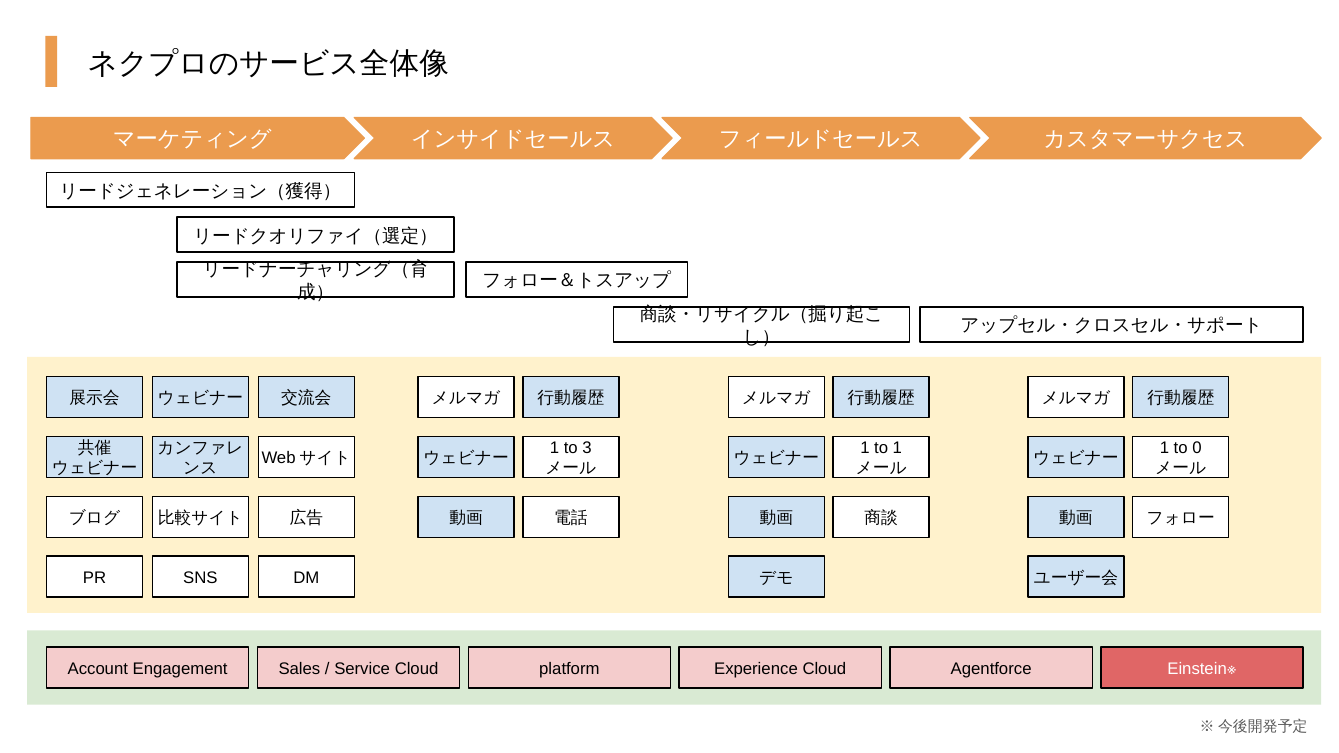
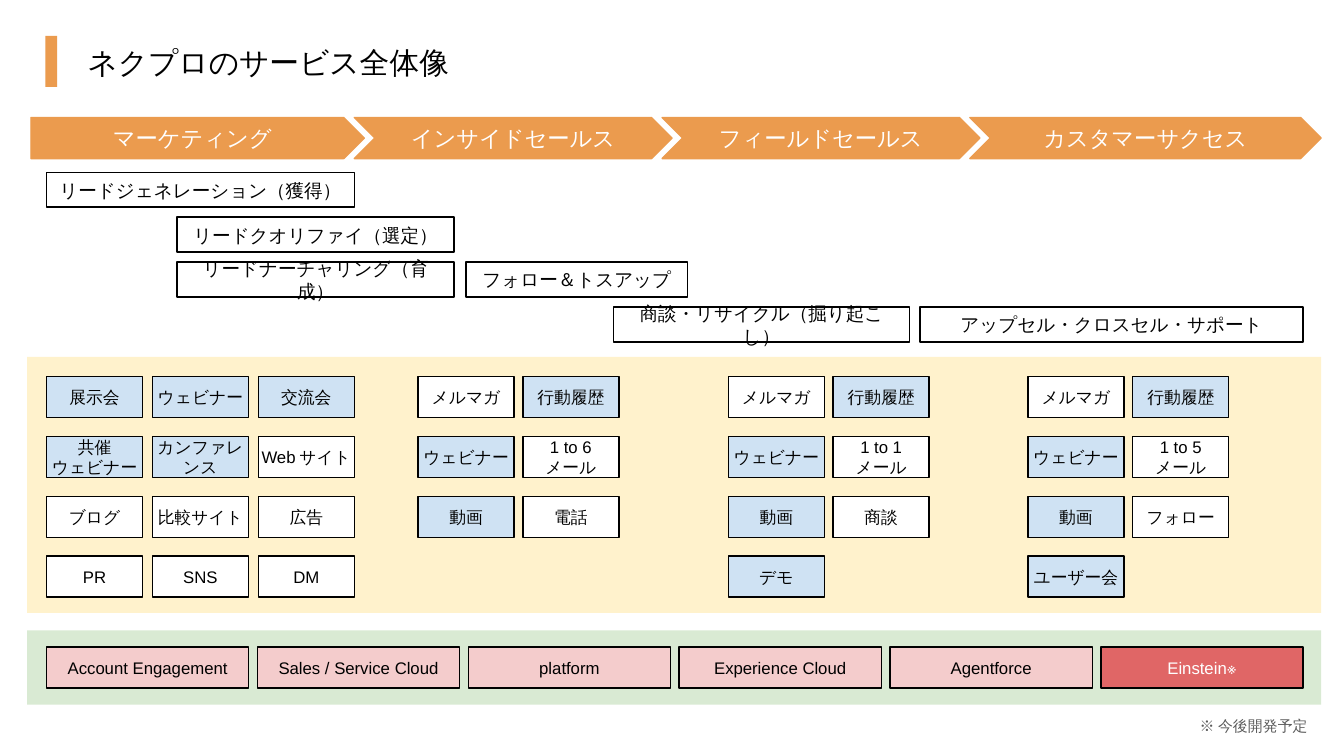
3: 3 -> 6 (587, 448)
0: 0 -> 5 (1197, 448)
